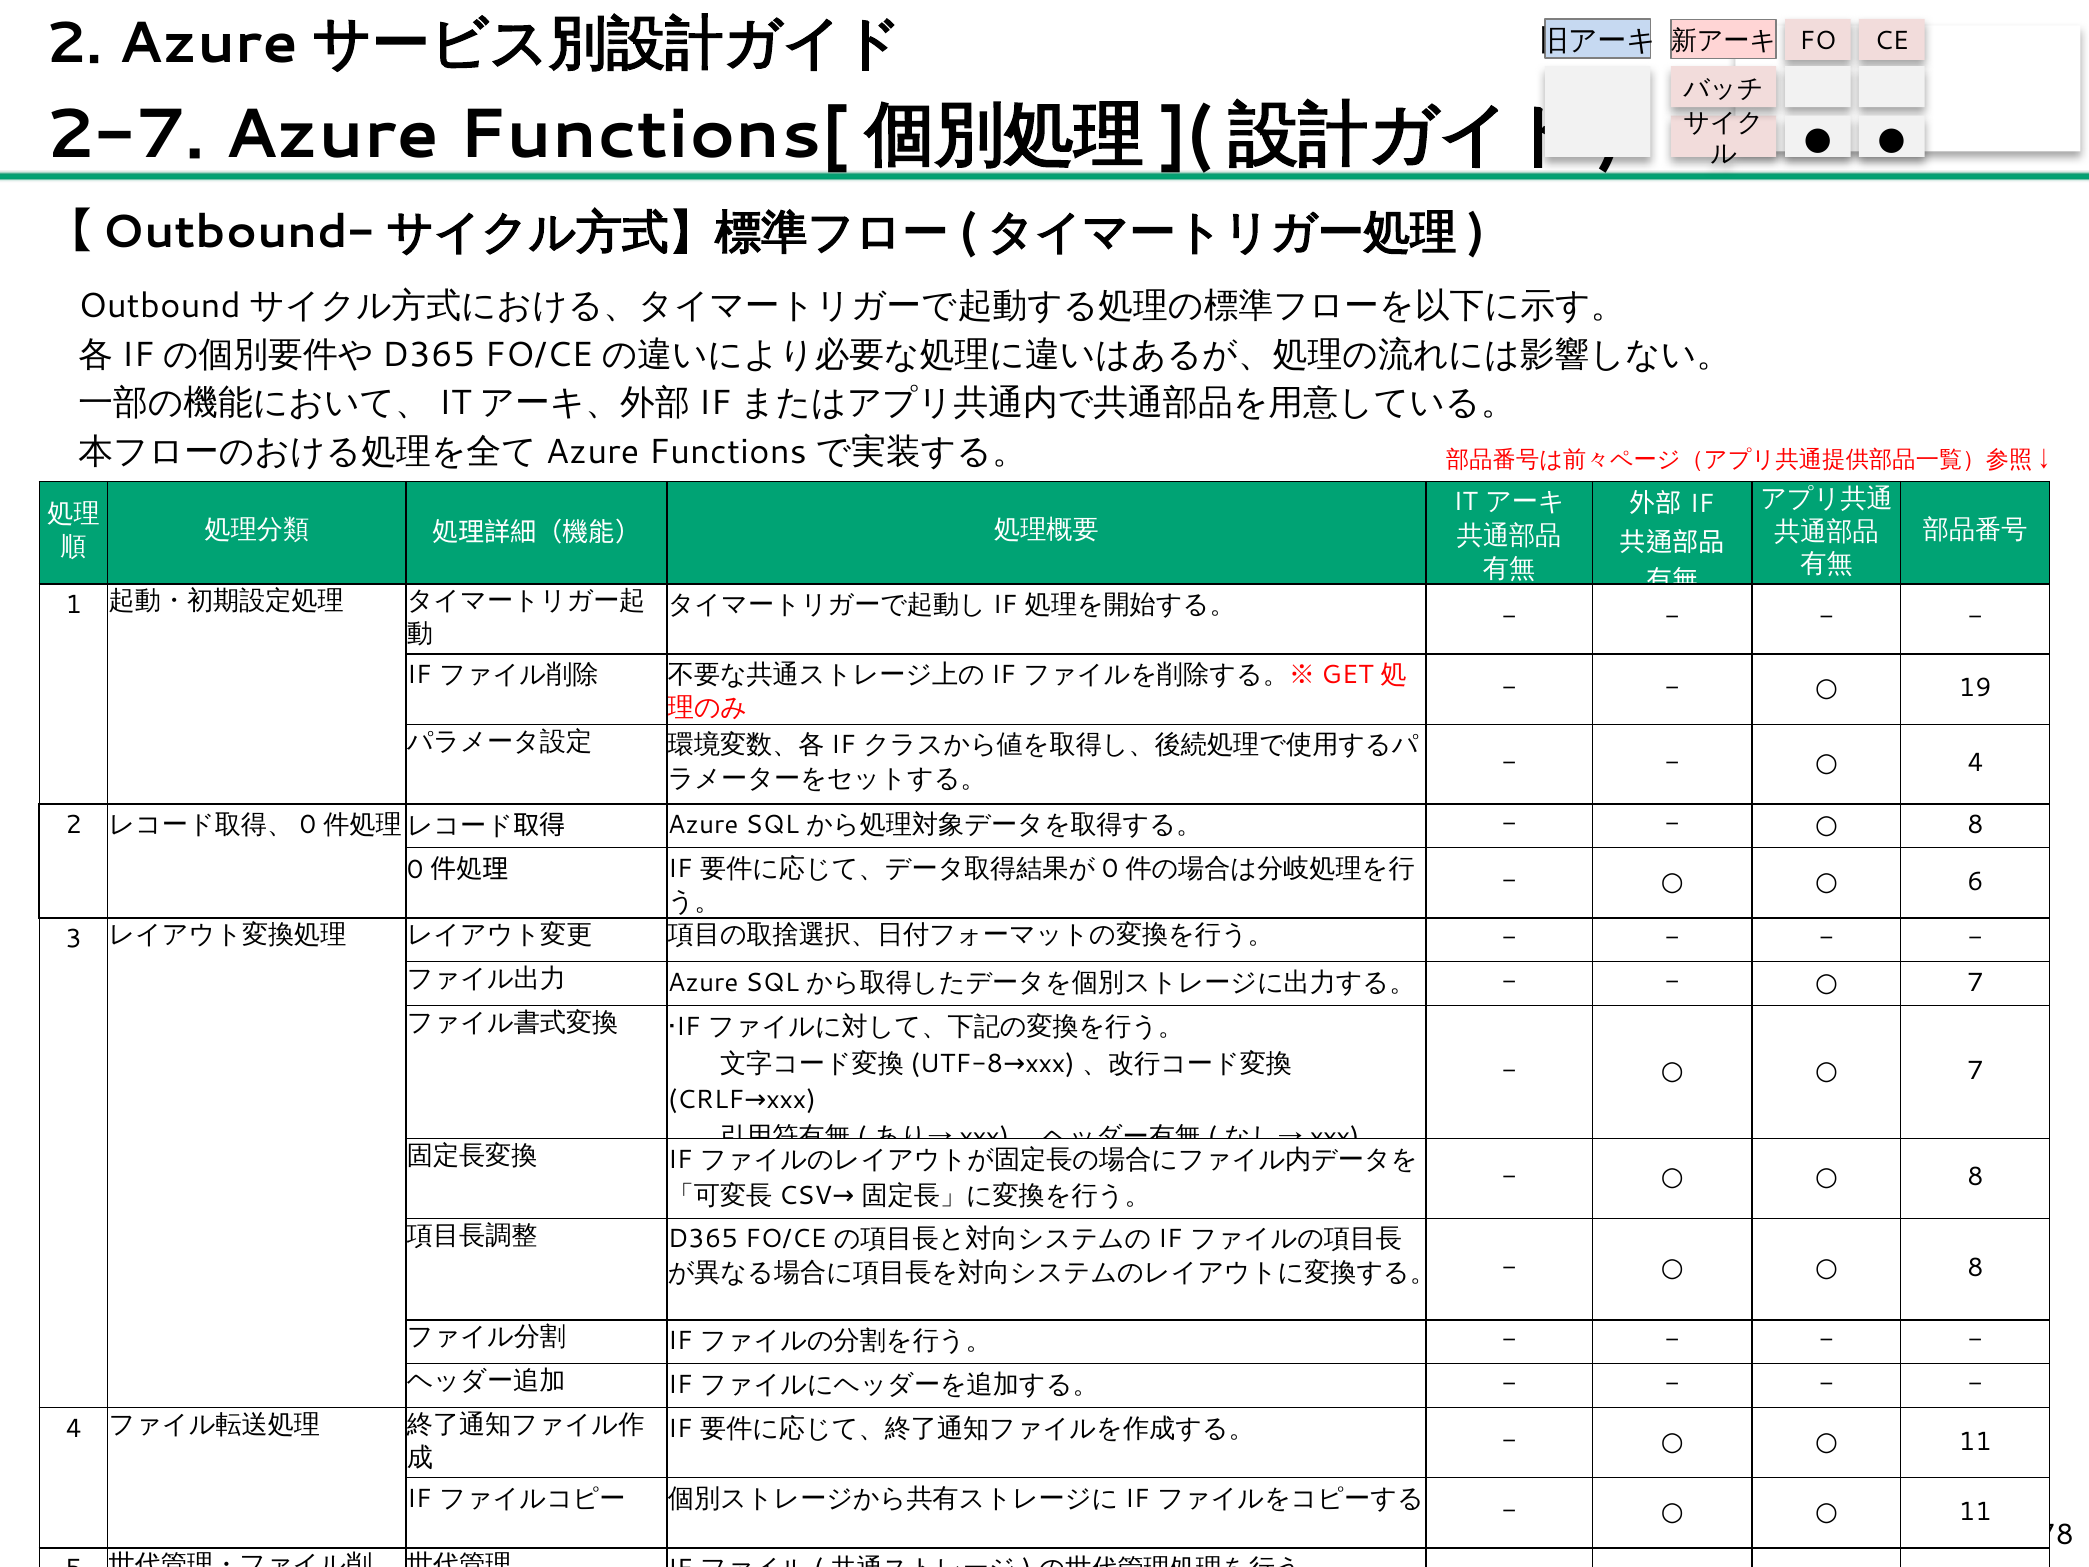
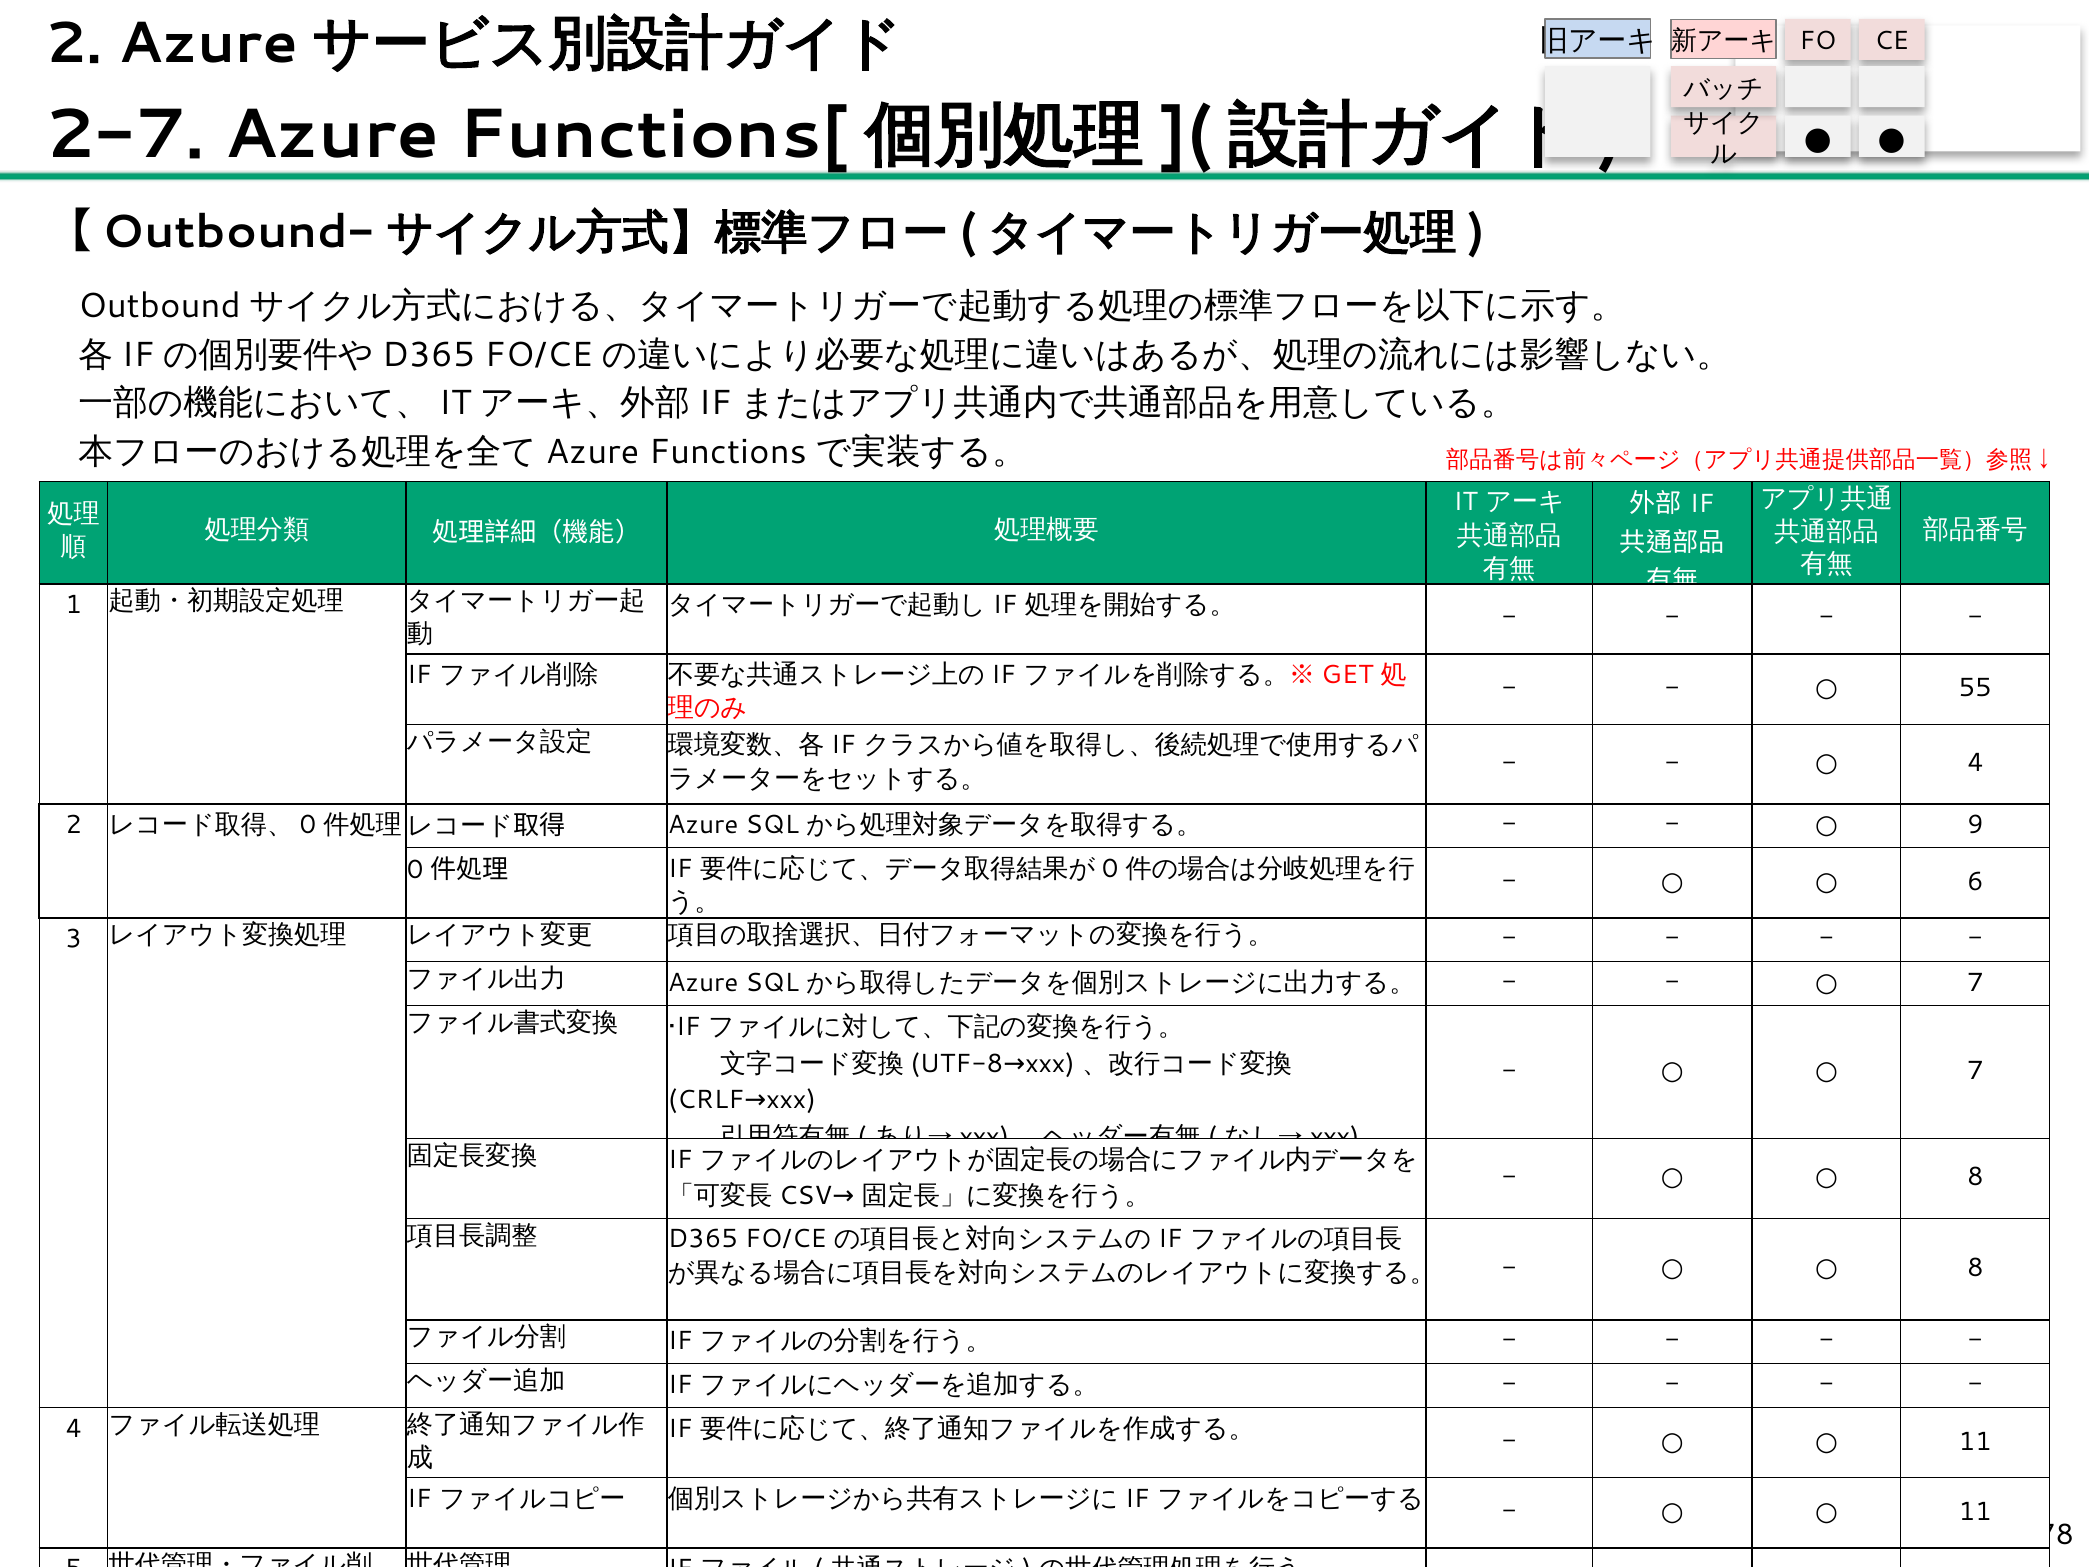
19: 19 -> 55 (1975, 688)
8: 8 -> 9 (1975, 824)
